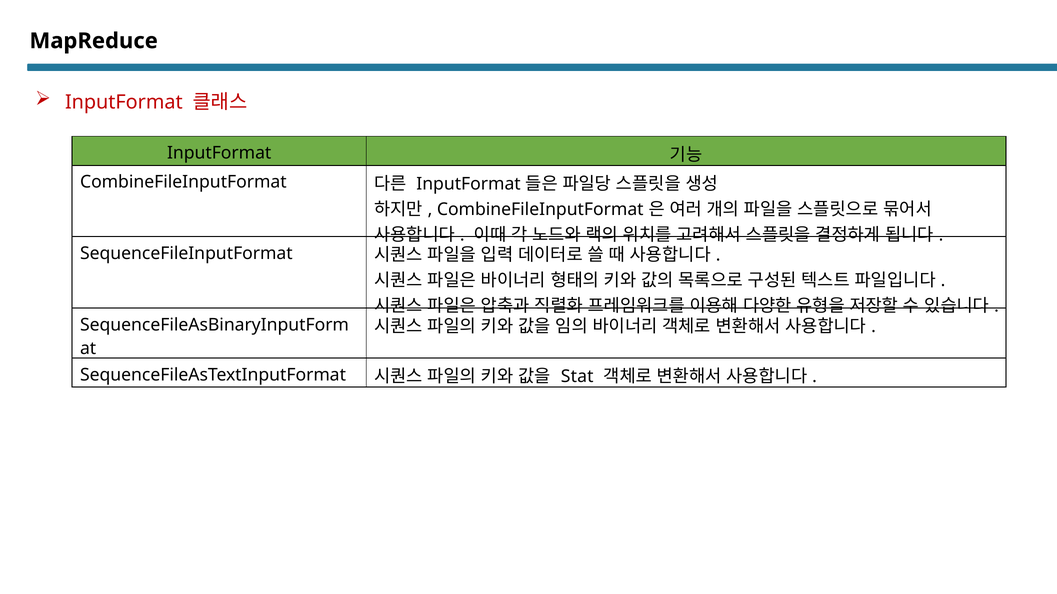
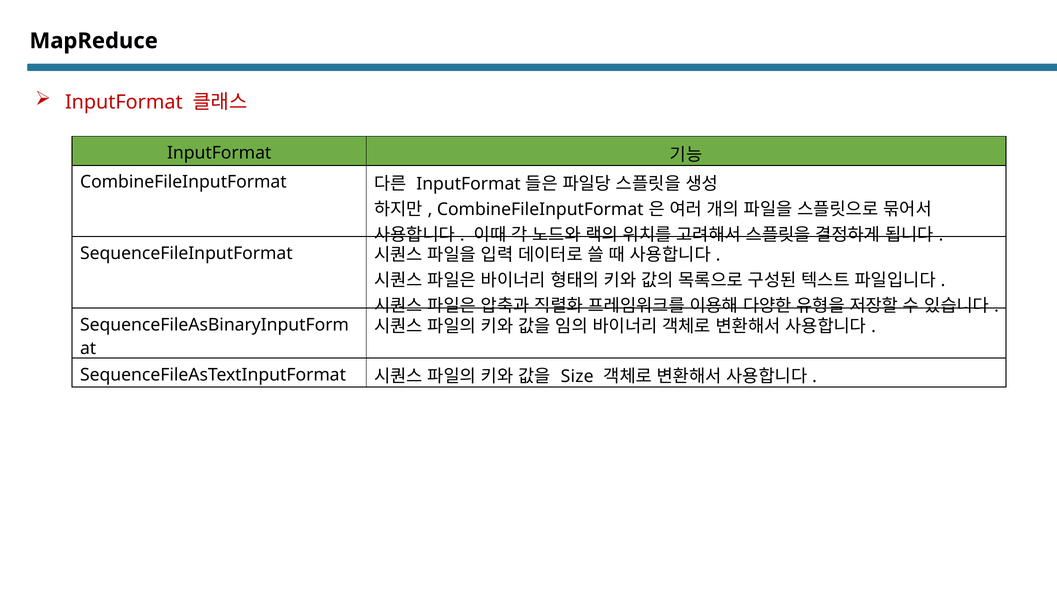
Stat: Stat -> Size (577, 377)
